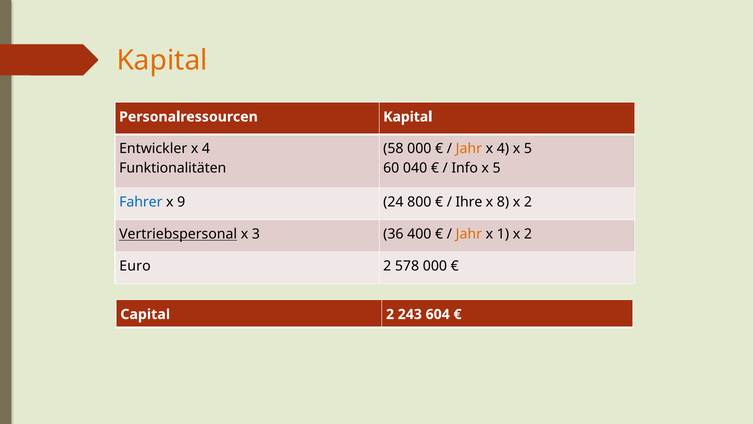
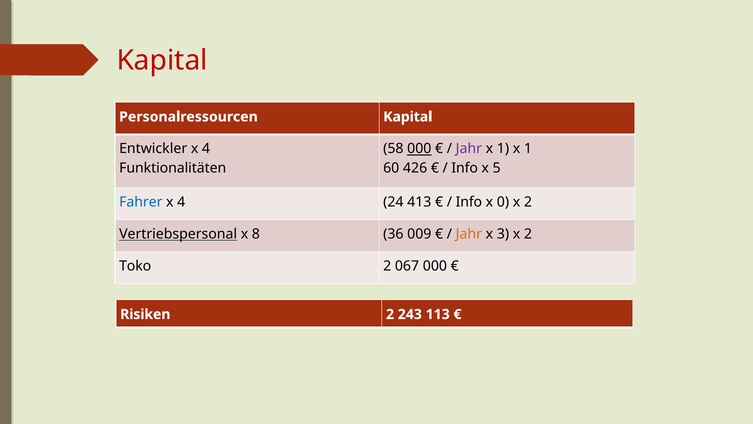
Kapital colour: orange -> red (162, 60)
000 underline: none -> present (419, 149)
Jahr colour: orange -> purple (469, 149)
4: 4 -> 1 (503, 149)
5: 5 -> 1 (528, 149)
040: 040 -> 426 (415, 168)
9: 9 -> 4 (181, 202)
800: 800 -> 413 (419, 202)
Ihre: Ihre -> Info (469, 202)
8: 8 -> 0 (503, 202)
3: 3 -> 8 (256, 234)
400: 400 -> 009 (419, 234)
1: 1 -> 3 (503, 234)
Euro: Euro -> Toko (135, 266)
578: 578 -> 067 (407, 266)
Capital: Capital -> Risiken (145, 314)
604: 604 -> 113 (438, 314)
